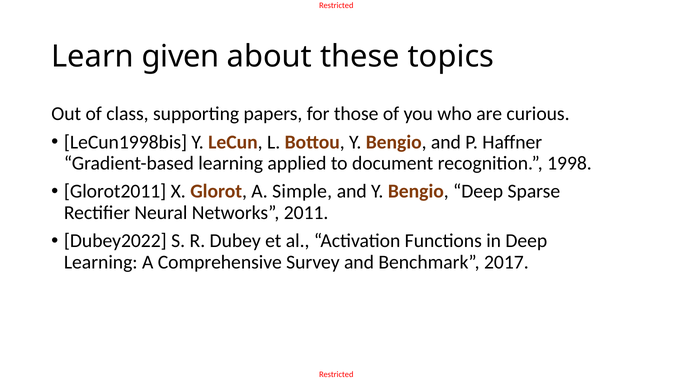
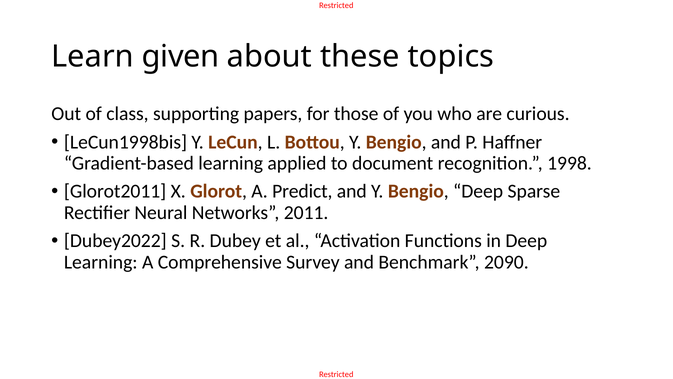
Simple: Simple -> Predict (302, 191)
2017: 2017 -> 2090 (506, 262)
